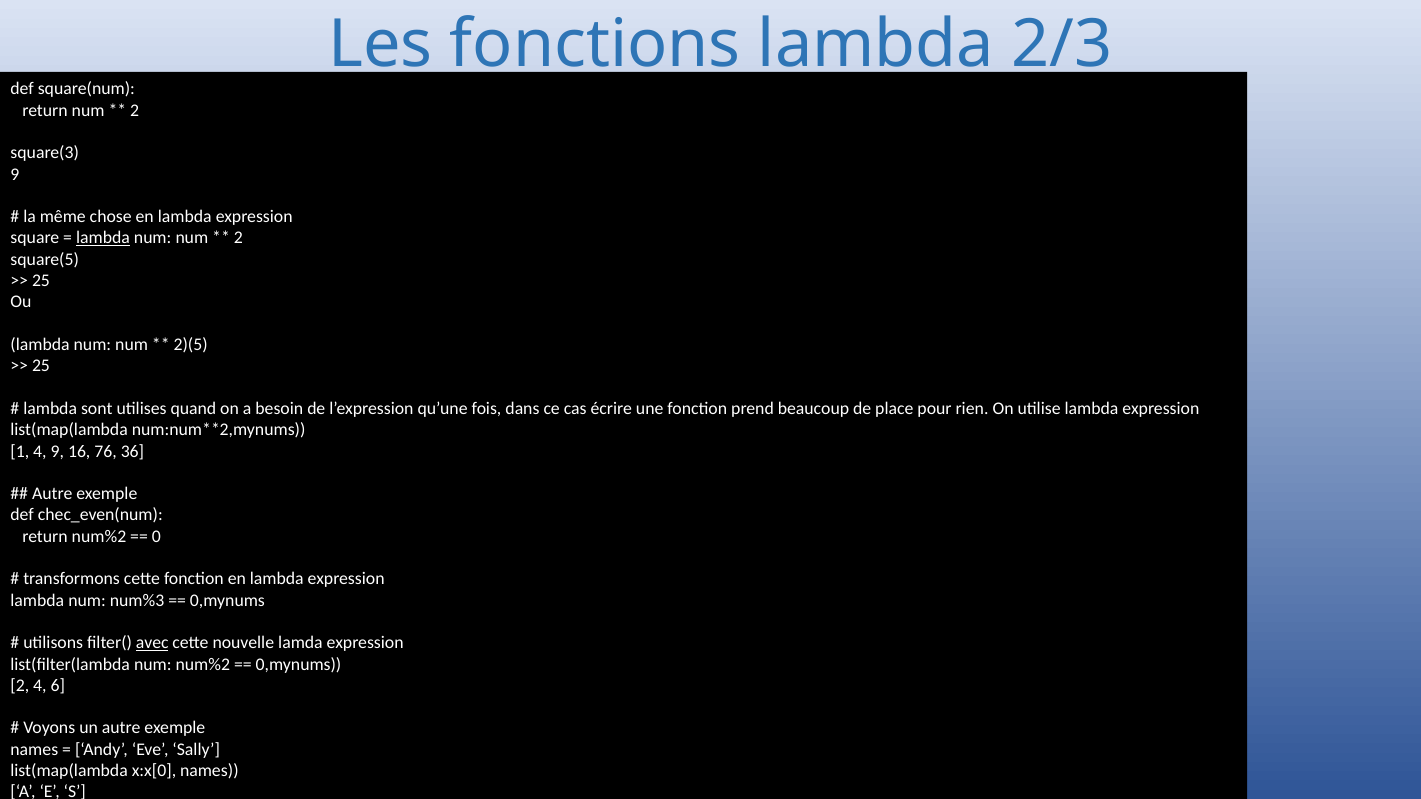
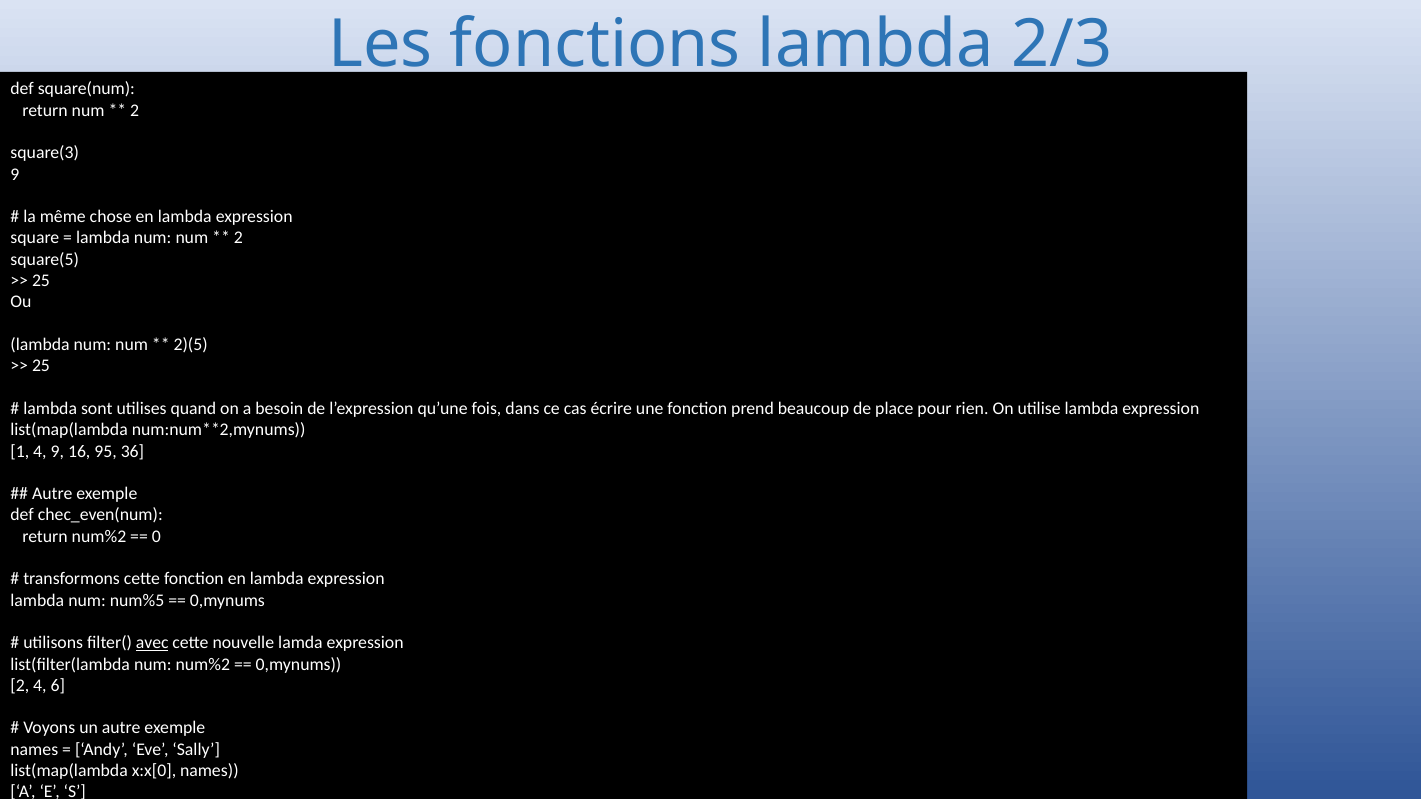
lambda underline: present -> none (103, 238)
76: 76 -> 95 (106, 451)
num%3: num%3 -> num%5 (137, 601)
